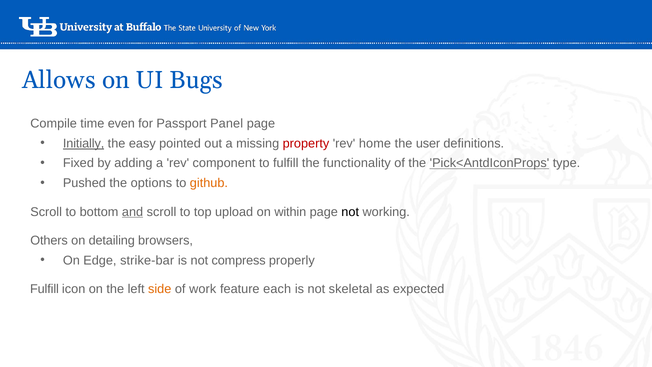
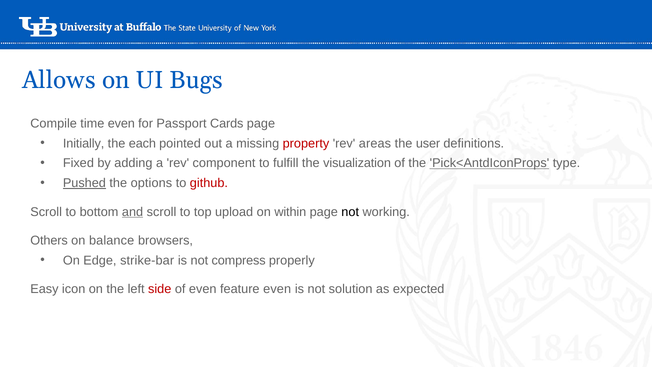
Panel: Panel -> Cards (227, 124)
Initially underline: present -> none (84, 143)
easy: easy -> each (142, 143)
home: home -> areas (375, 143)
functionality: functionality -> visualization (357, 163)
Pushed underline: none -> present (84, 183)
github colour: orange -> red (209, 183)
detailing: detailing -> balance (112, 241)
Fulfill: Fulfill -> Easy (44, 289)
side colour: orange -> red (160, 289)
of work: work -> even (203, 289)
feature each: each -> even (277, 289)
skeletal: skeletal -> solution (351, 289)
